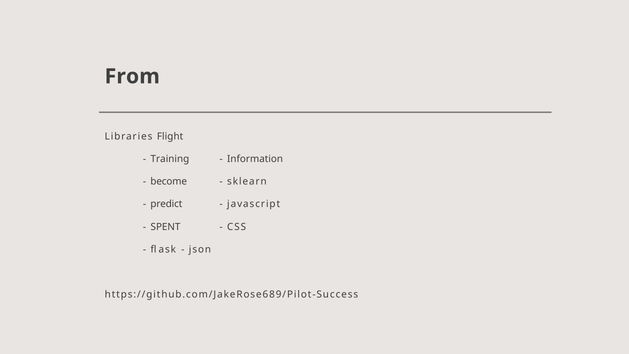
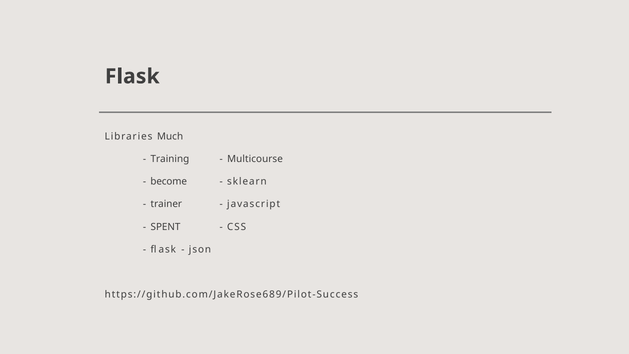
From: From -> Flask (132, 76)
Flight: Flight -> Much (170, 136)
Information: Information -> Multicourse (255, 159)
predict: predict -> trainer (166, 204)
